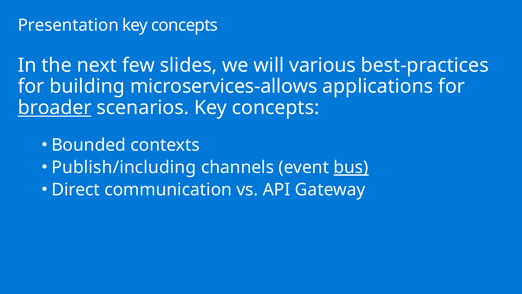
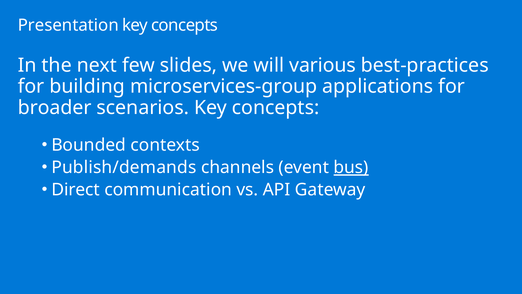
microservices-allows: microservices-allows -> microservices-group (224, 86)
broader underline: present -> none (55, 108)
Publish/including: Publish/including -> Publish/demands (124, 167)
